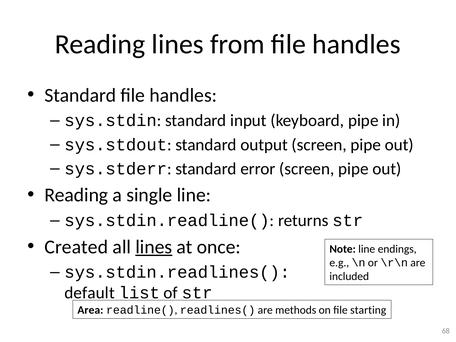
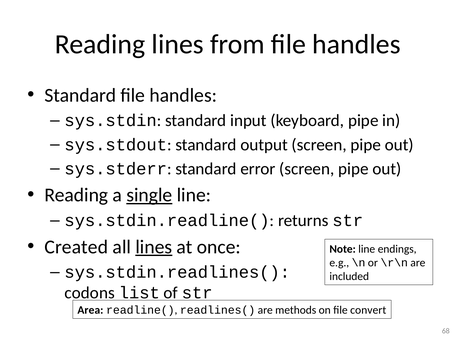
single underline: none -> present (149, 195)
default: default -> codons (90, 293)
starting: starting -> convert (368, 310)
